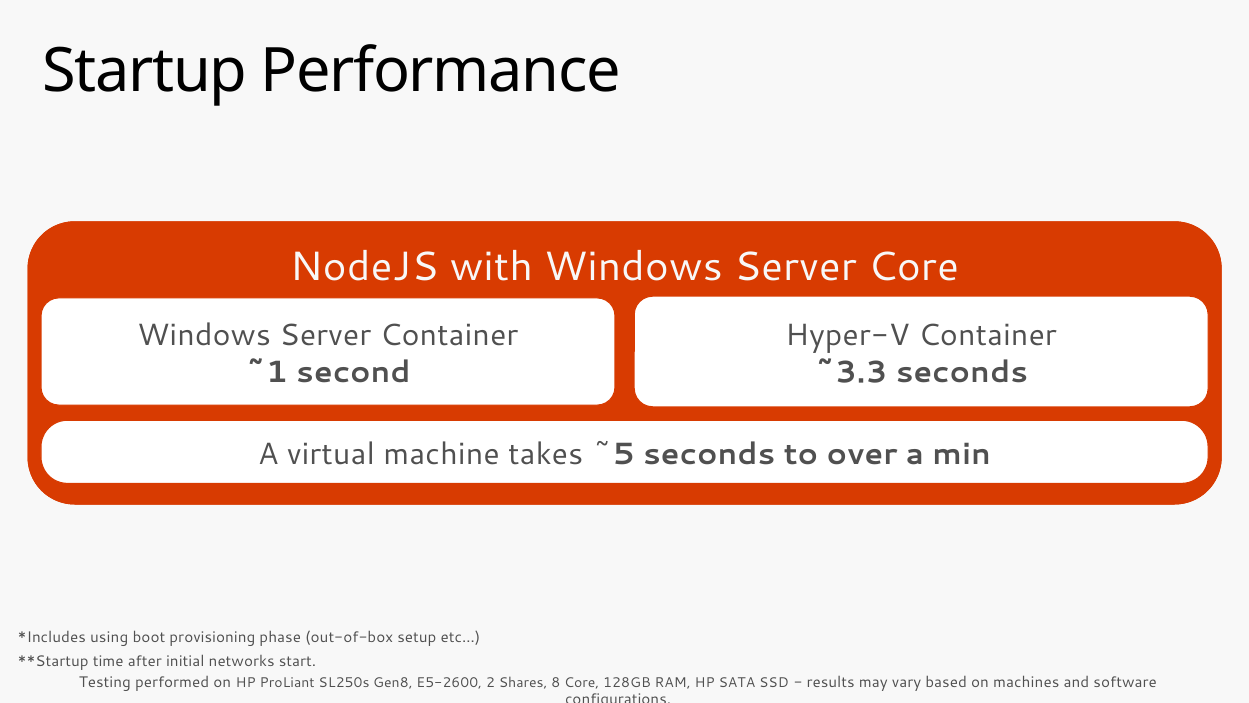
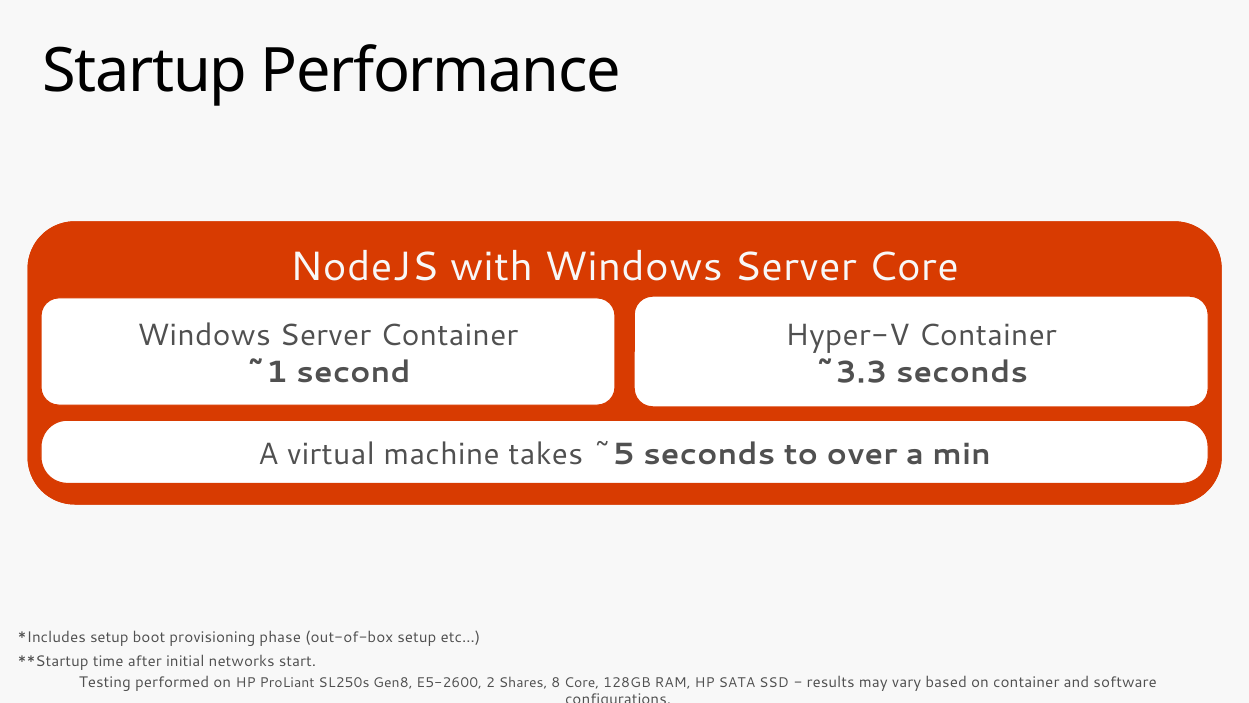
using: using -> setup (109, 637)
on machines: machines -> container (1026, 682)
